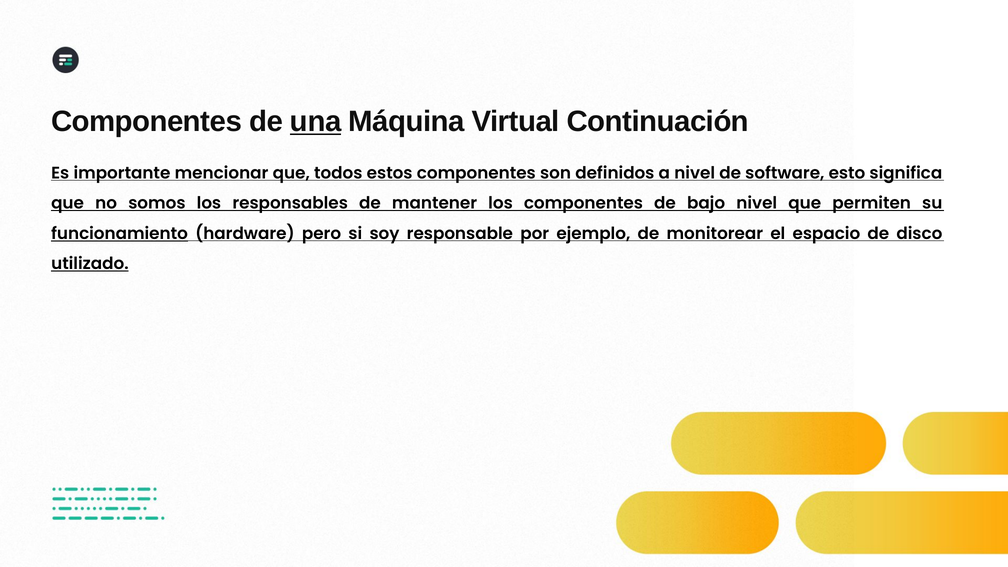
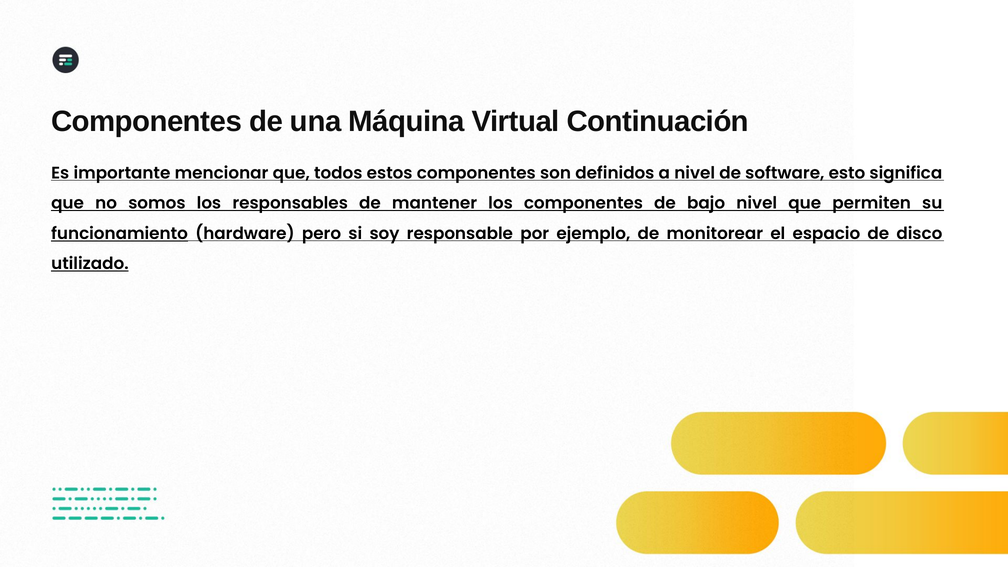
una underline: present -> none (316, 122)
